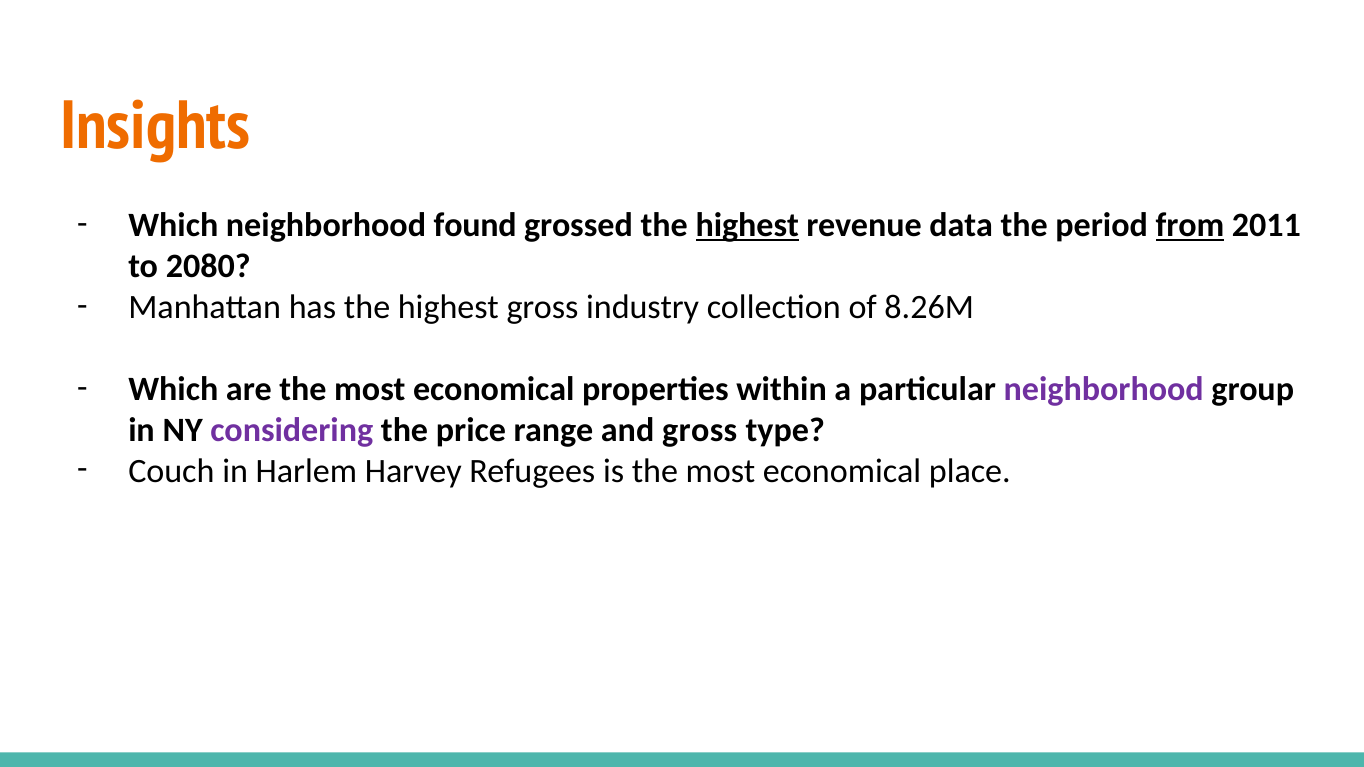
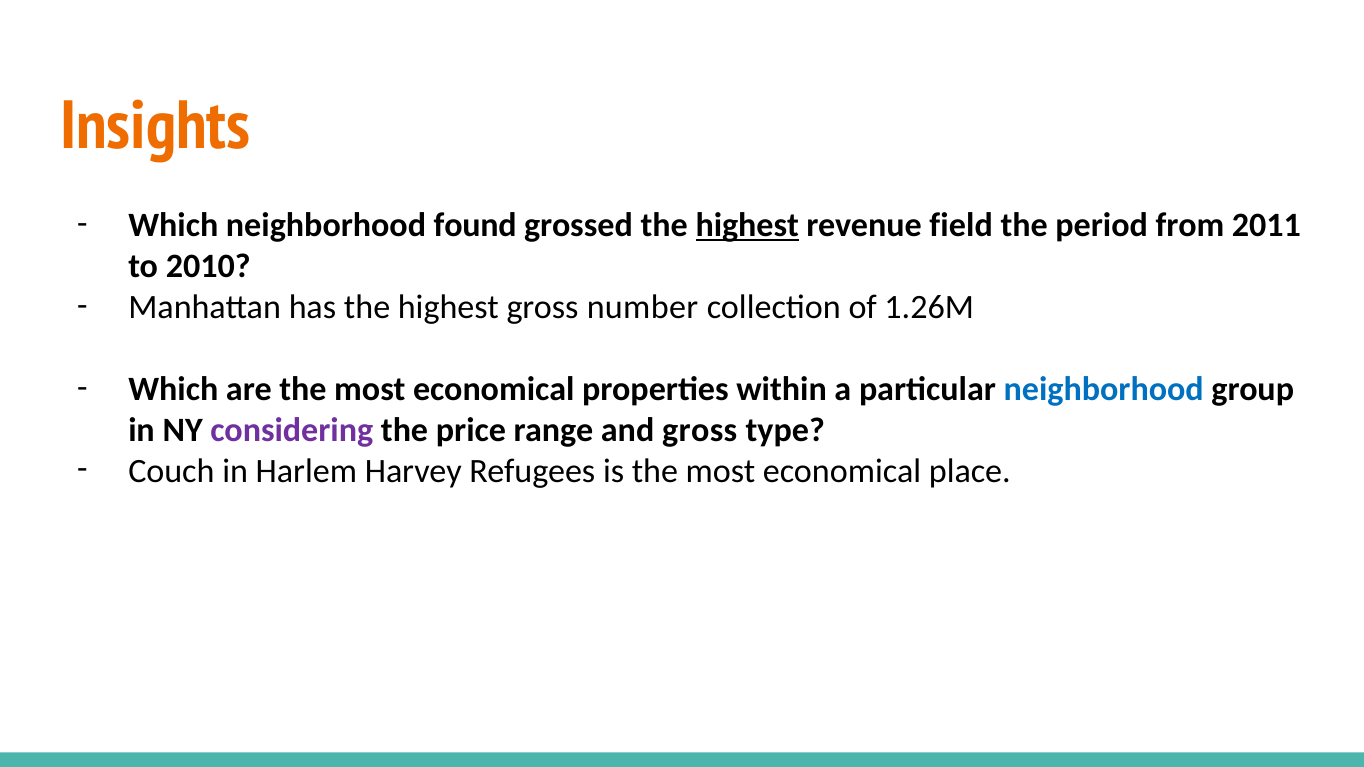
data: data -> field (961, 225)
from underline: present -> none (1190, 225)
2080: 2080 -> 2010 (208, 266)
industry: industry -> number (642, 307)
8.26M: 8.26M -> 1.26M (929, 307)
neighborhood colour: purple -> blue (1104, 389)
